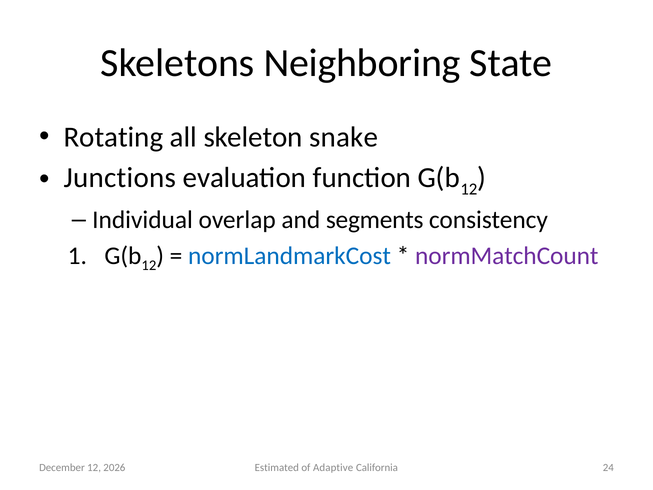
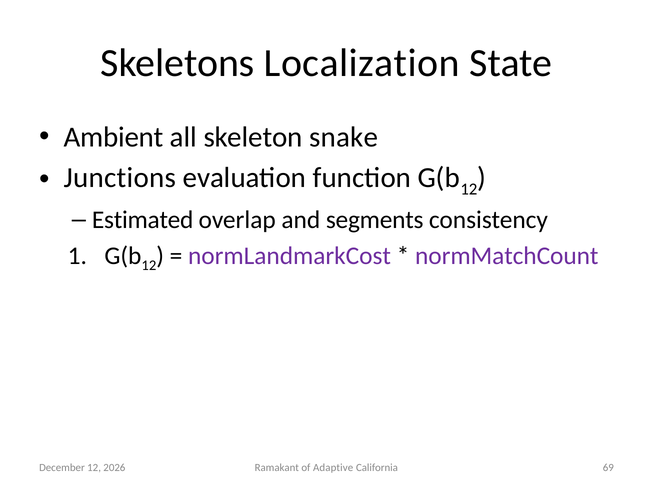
Neighboring: Neighboring -> Localization (362, 63)
Rotating: Rotating -> Ambient (114, 137)
Individual: Individual -> Estimated (143, 220)
normLandmarkCost colour: blue -> purple (289, 256)
Estimated: Estimated -> Ramakant (277, 468)
24: 24 -> 69 (608, 468)
